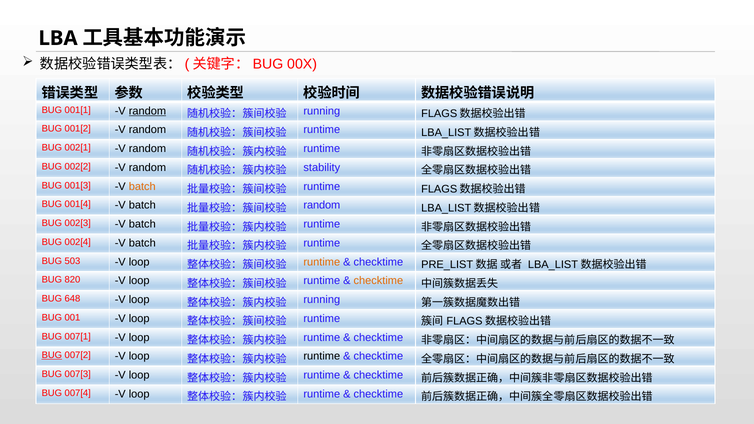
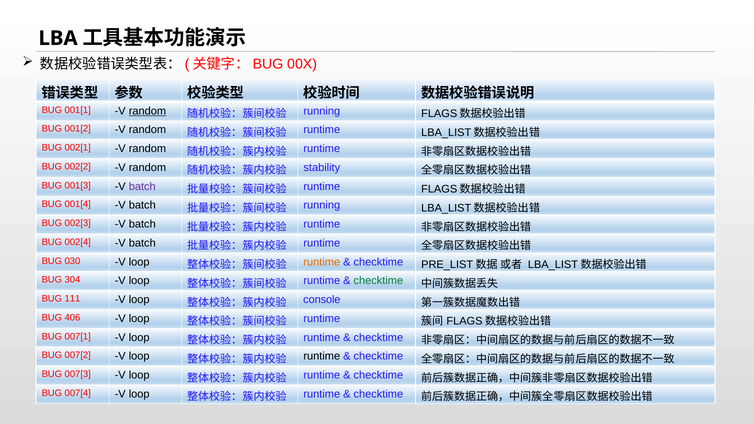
batch colour: orange -> purple (142, 186)
random: random -> running (322, 205)
503: 503 -> 030 (72, 261)
820: 820 -> 304 (72, 280)
checktime colour: orange -> green (378, 281)
648: 648 -> 111 (72, 299)
running: running -> console (322, 300)
001: 001 -> 406 (72, 318)
BUG underline: present -> none (52, 355)
